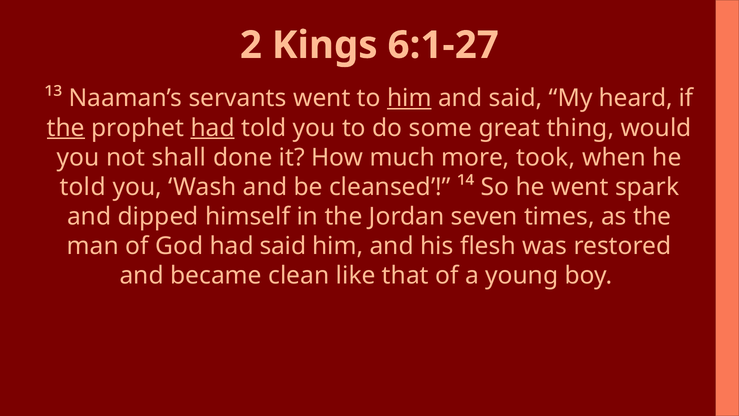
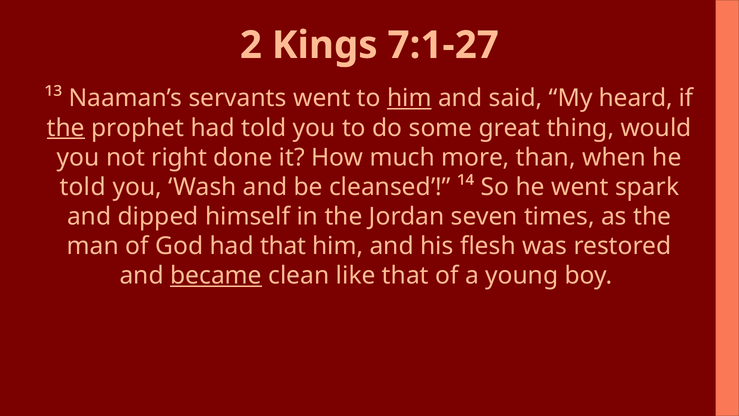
6:1-27: 6:1-27 -> 7:1-27 (443, 45)
had underline: present -> none (213, 128)
shall: shall -> right (179, 157)
took: took -> than (546, 157)
had said: said -> that (283, 246)
became underline: none -> present (216, 276)
